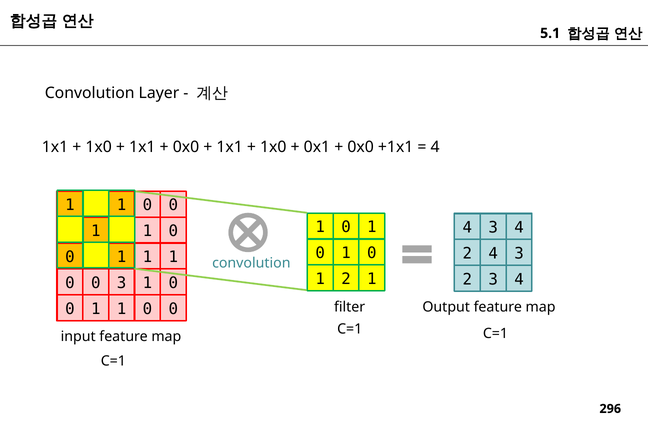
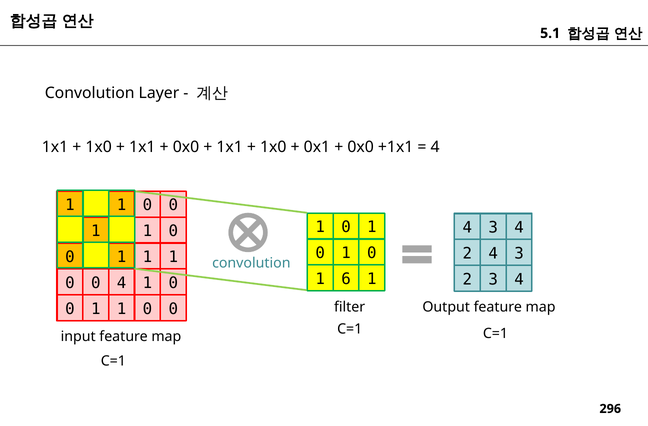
1 2: 2 -> 6 (346, 279)
0 3: 3 -> 4 (122, 283)
